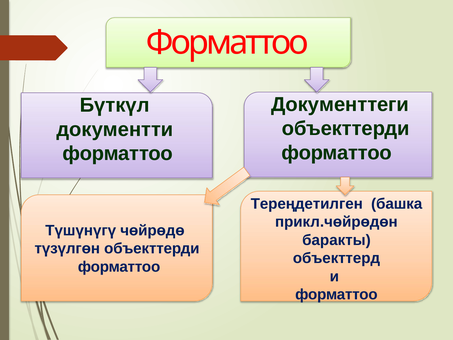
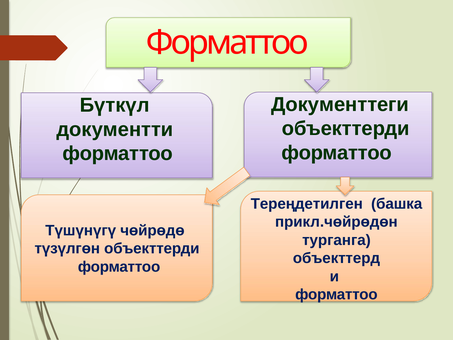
баракты: баракты -> турганга (336, 240)
